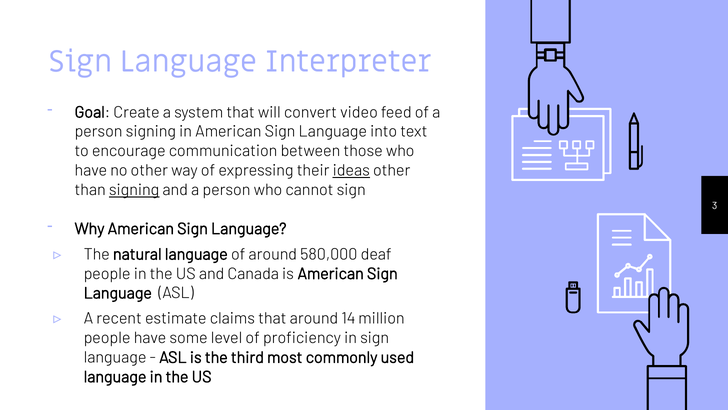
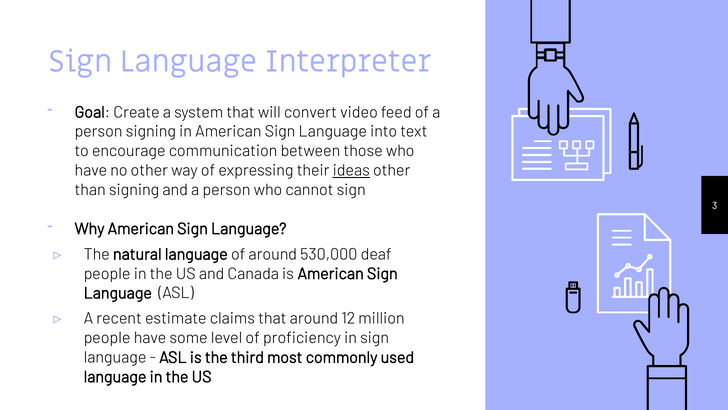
signing underline: present -> none (134, 190)
580,000: 580,000 -> 530,000 (329, 254)
14: 14 -> 12 (348, 318)
